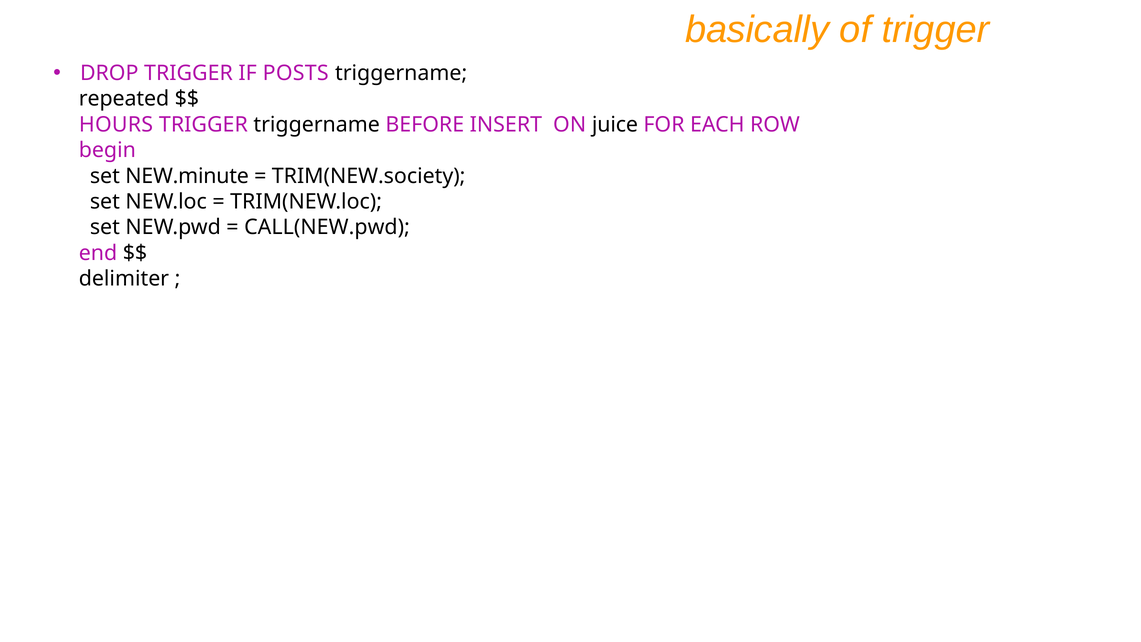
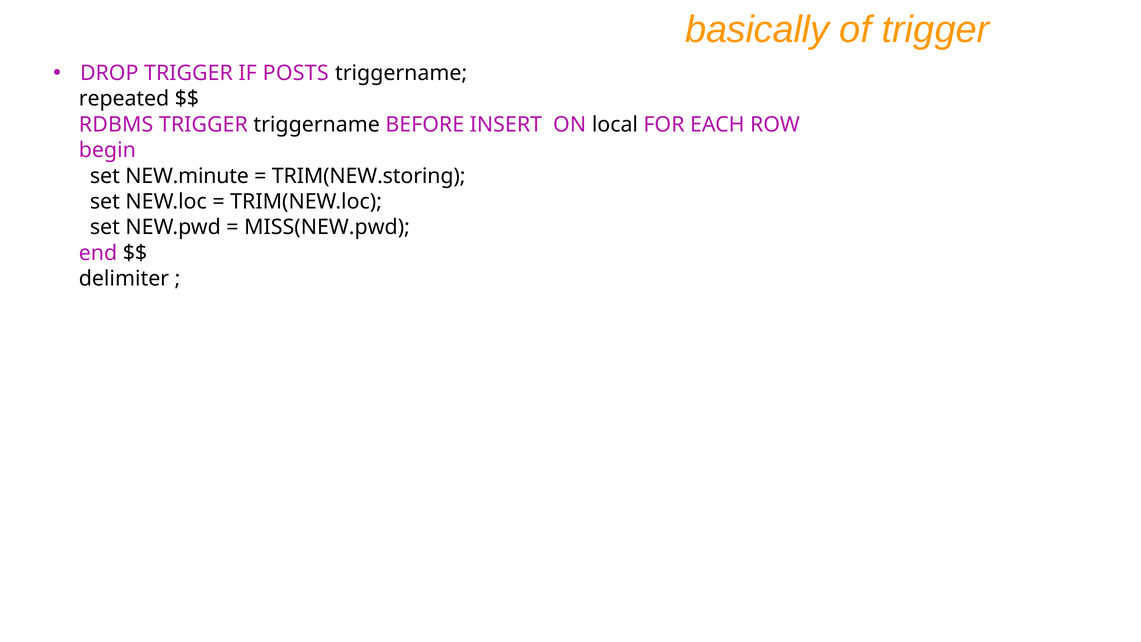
HOURS: HOURS -> RDBMS (116, 125)
juice: juice -> local (615, 125)
TRIM(NEW.society: TRIM(NEW.society -> TRIM(NEW.storing (369, 176)
CALL(NEW.pwd: CALL(NEW.pwd -> MISS(NEW.pwd (327, 227)
